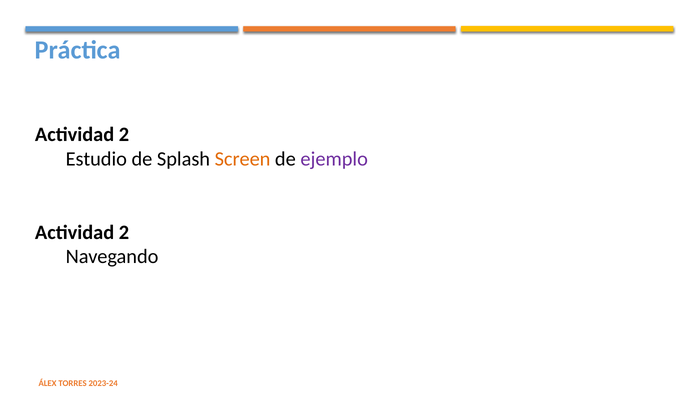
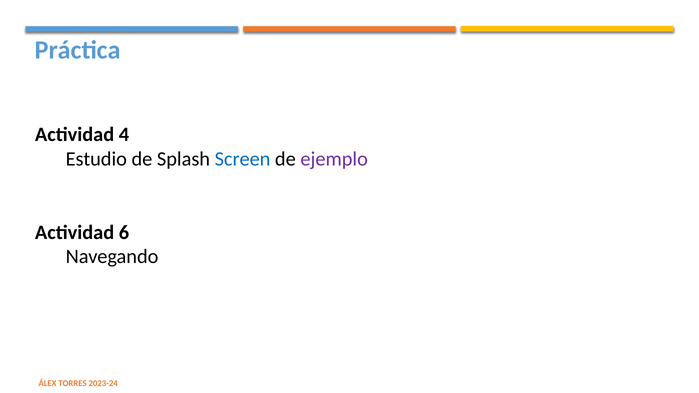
2: 2 -> 4 (124, 134)
Screen colour: orange -> blue (243, 159)
2: 2 -> 6 (124, 232)
